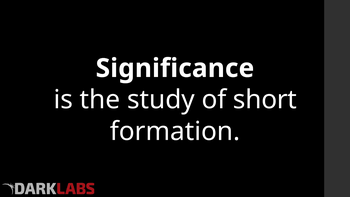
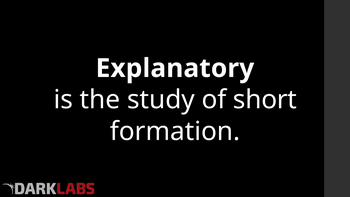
Significance: Significance -> Explanatory (175, 68)
